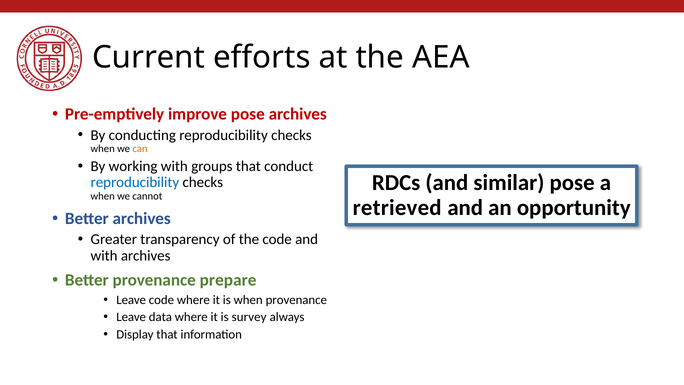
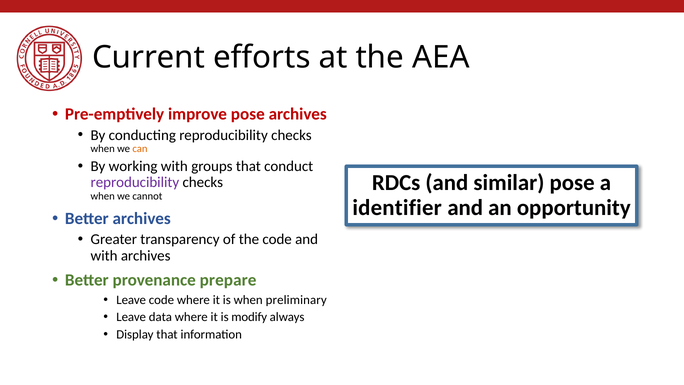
reproducibility colour: blue -> purple (135, 182)
retrieved: retrieved -> identifier (397, 207)
when provenance: provenance -> preliminary (296, 300)
survey: survey -> modify (249, 317)
